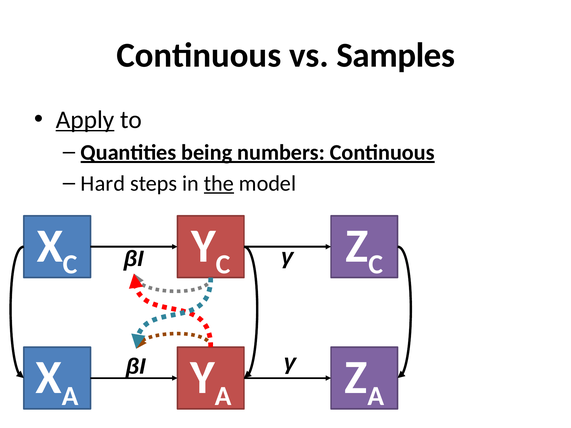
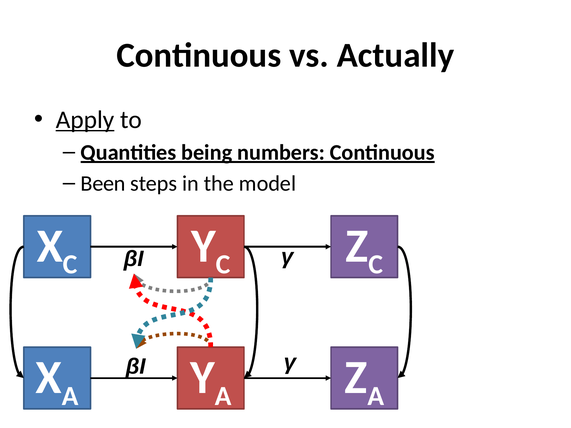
Samples: Samples -> Actually (395, 55)
Hard: Hard -> Been (103, 184)
the underline: present -> none (219, 184)
